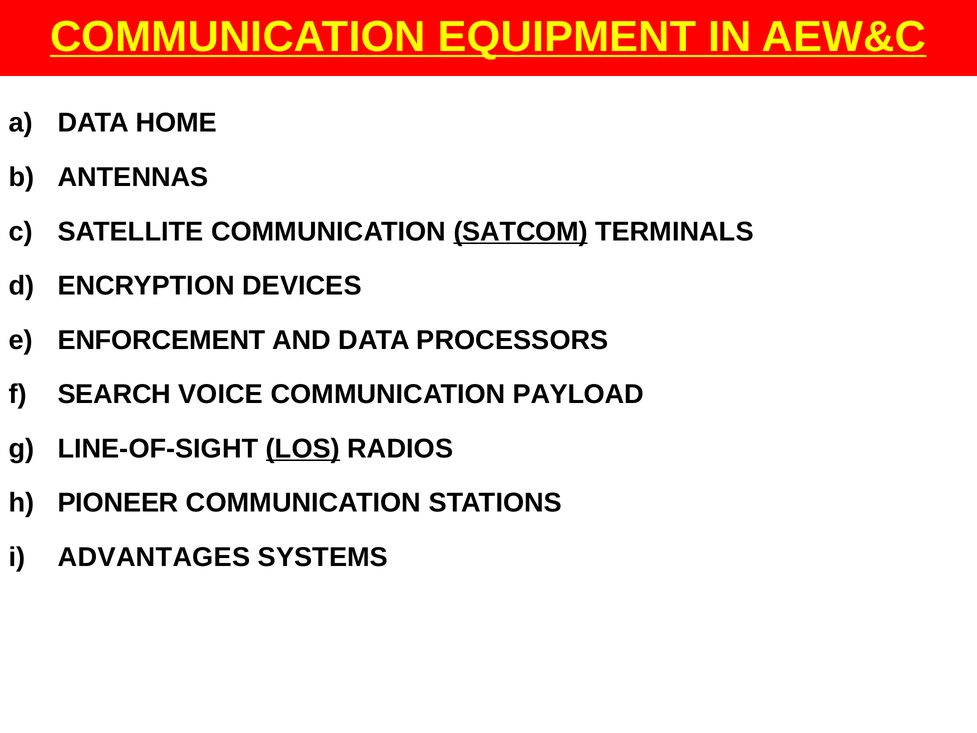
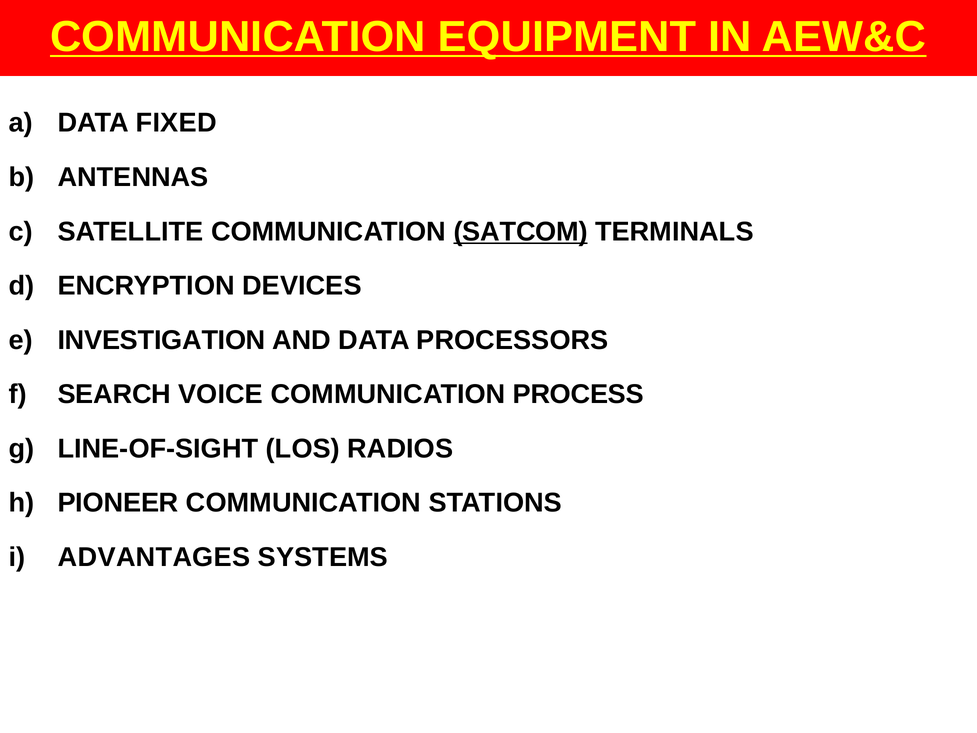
HOME: HOME -> FIXED (176, 123)
ENFORCEMENT: ENFORCEMENT -> INVESTIGATION (162, 340)
PAYLOAD: PAYLOAD -> PROCESS (578, 394)
LOS underline: present -> none (303, 449)
